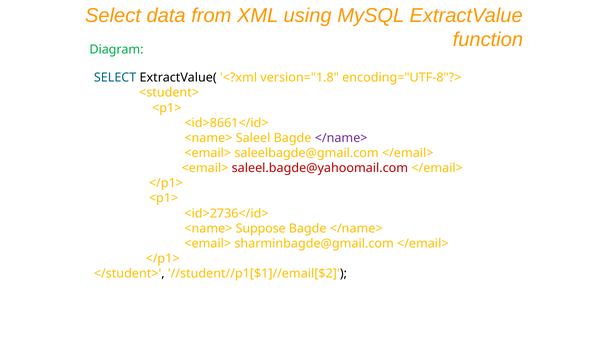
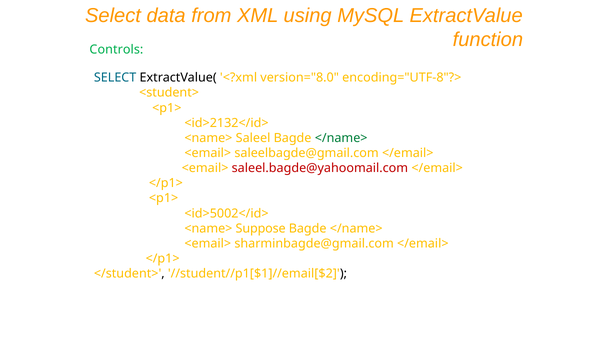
Diagram: Diagram -> Controls (116, 50)
version="1.8: version="1.8 -> version="8.0 (300, 78)
<id>8661</id>: <id>8661</id> -> <id>2132</id> (226, 123)
</name> colour: purple -> green (341, 138)
<id>2736</id>: <id>2736</id> -> <id>5002</id> (226, 213)
